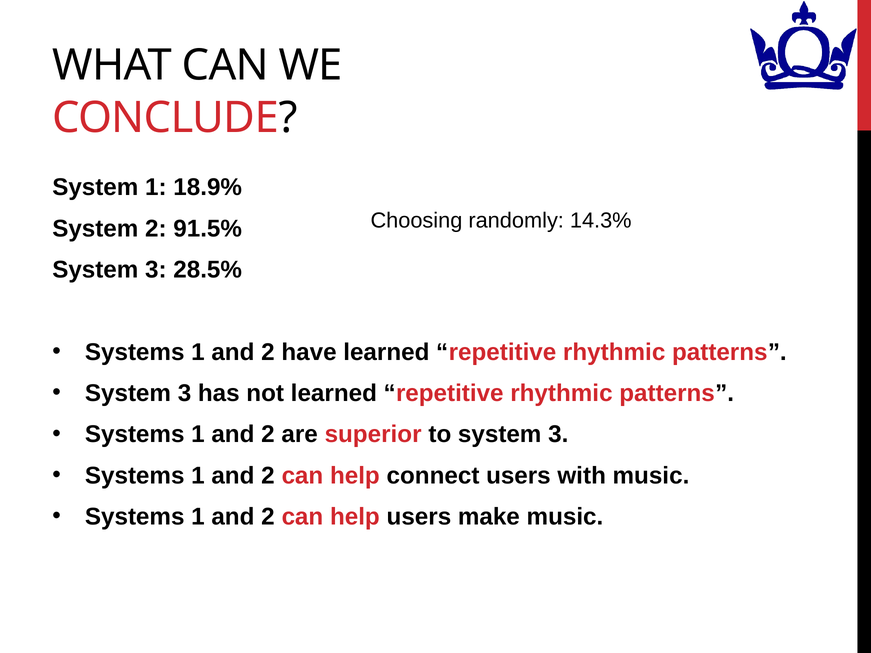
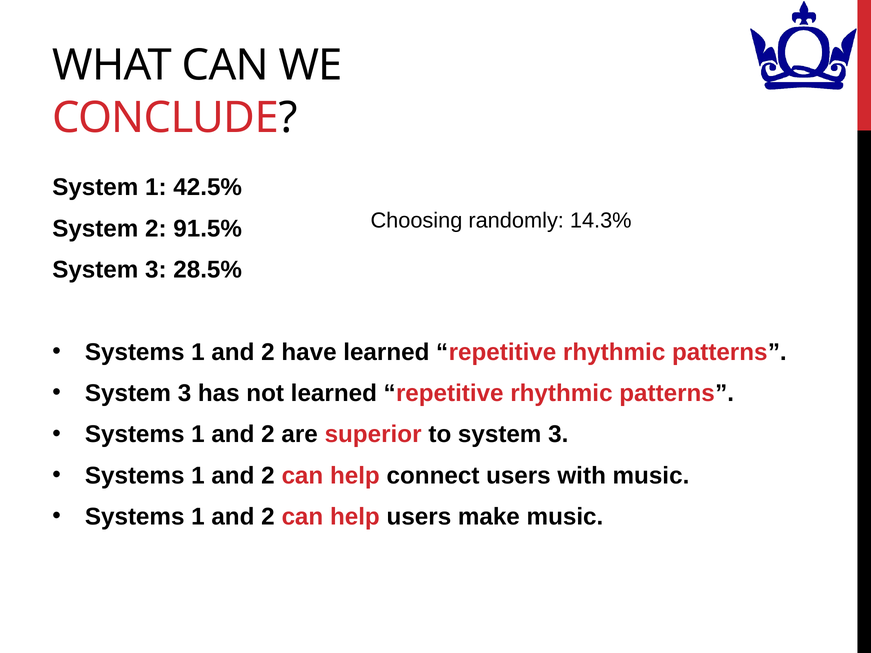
18.9%: 18.9% -> 42.5% (208, 188)
